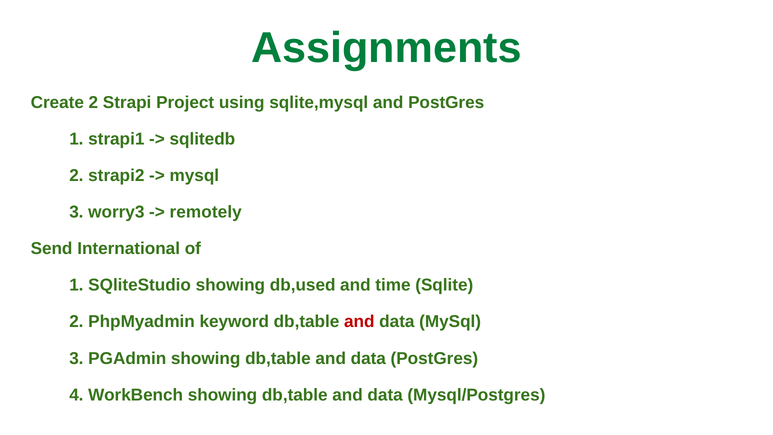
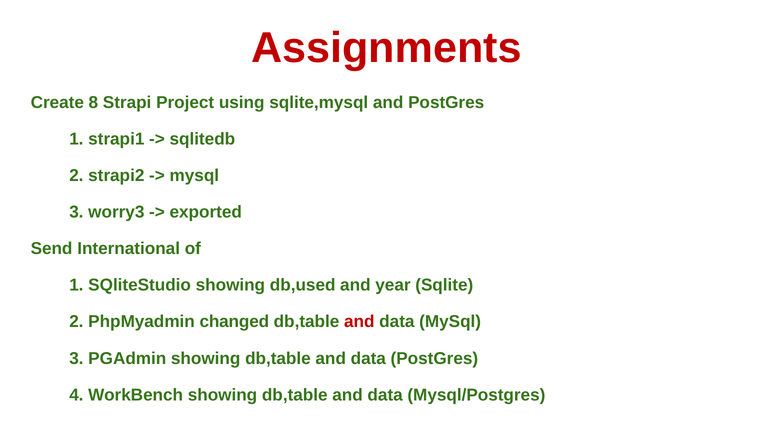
Assignments colour: green -> red (386, 48)
Create 2: 2 -> 8 (93, 102)
remotely: remotely -> exported (206, 212)
time: time -> year (393, 285)
keyword: keyword -> changed (234, 322)
